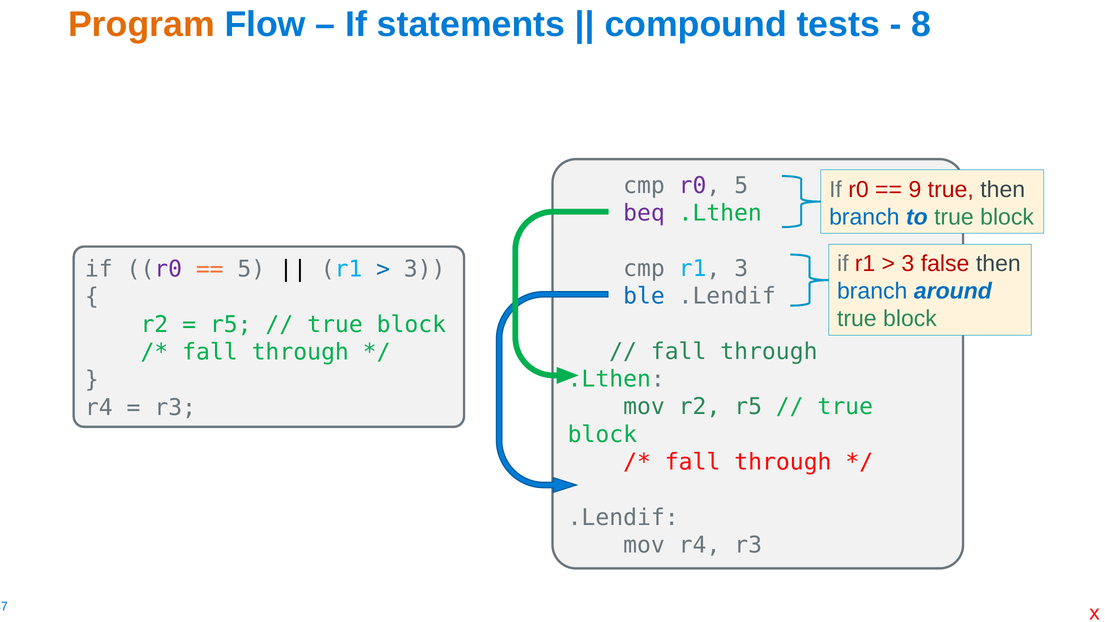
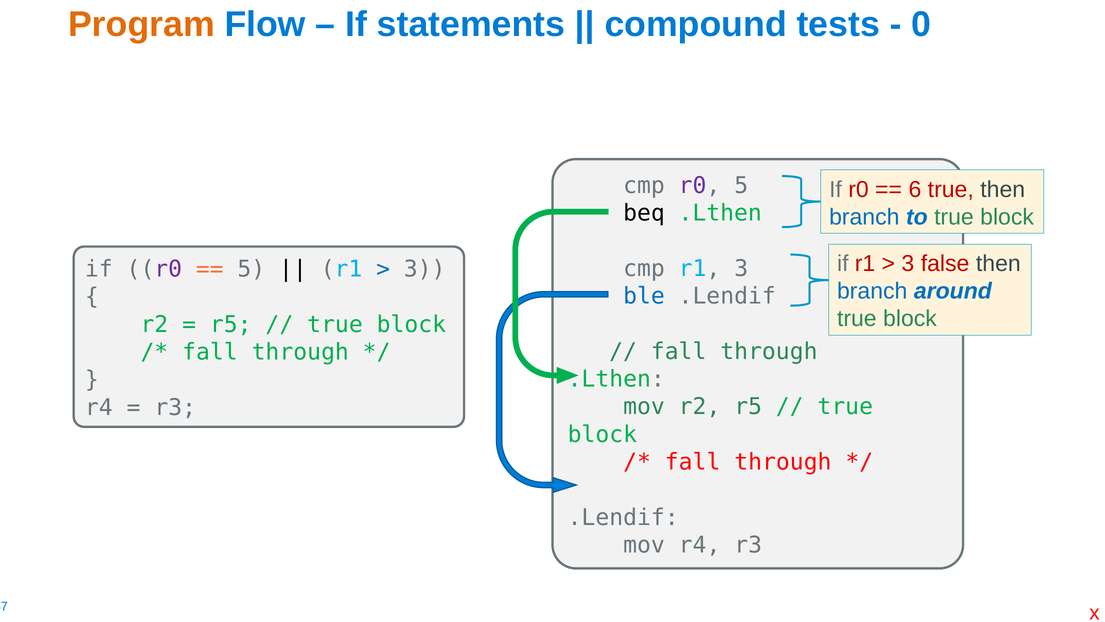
8: 8 -> 0 (921, 25)
9: 9 -> 6 (915, 189)
beq colour: purple -> black (644, 213)
